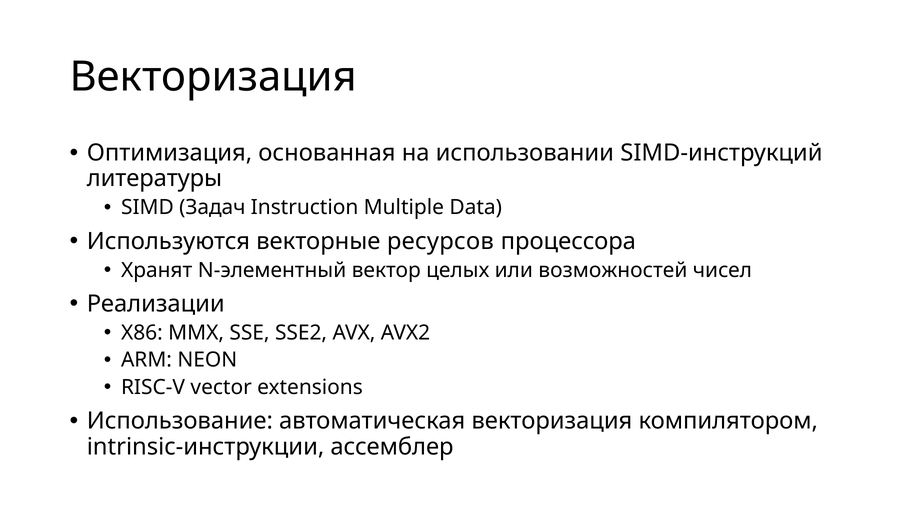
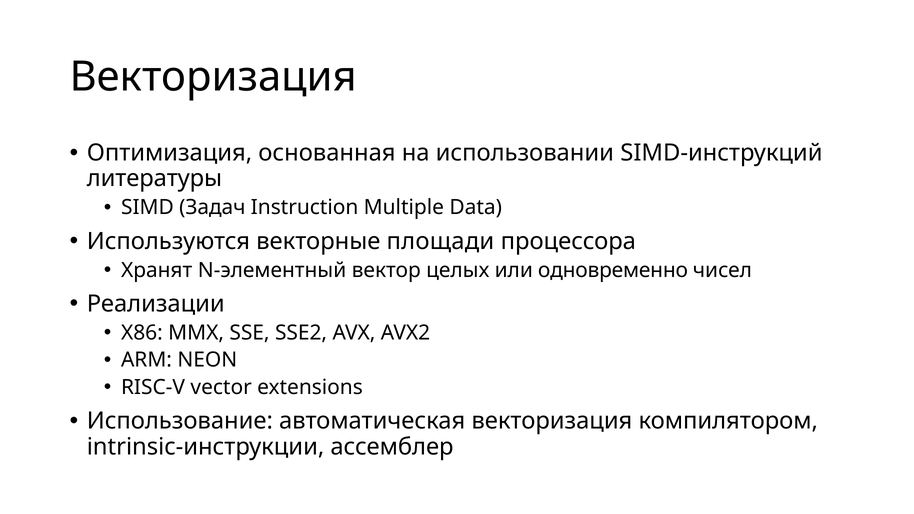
ресурсов: ресурсов -> площади (440, 241)
возможностей: возможностей -> одновременно (613, 270)
